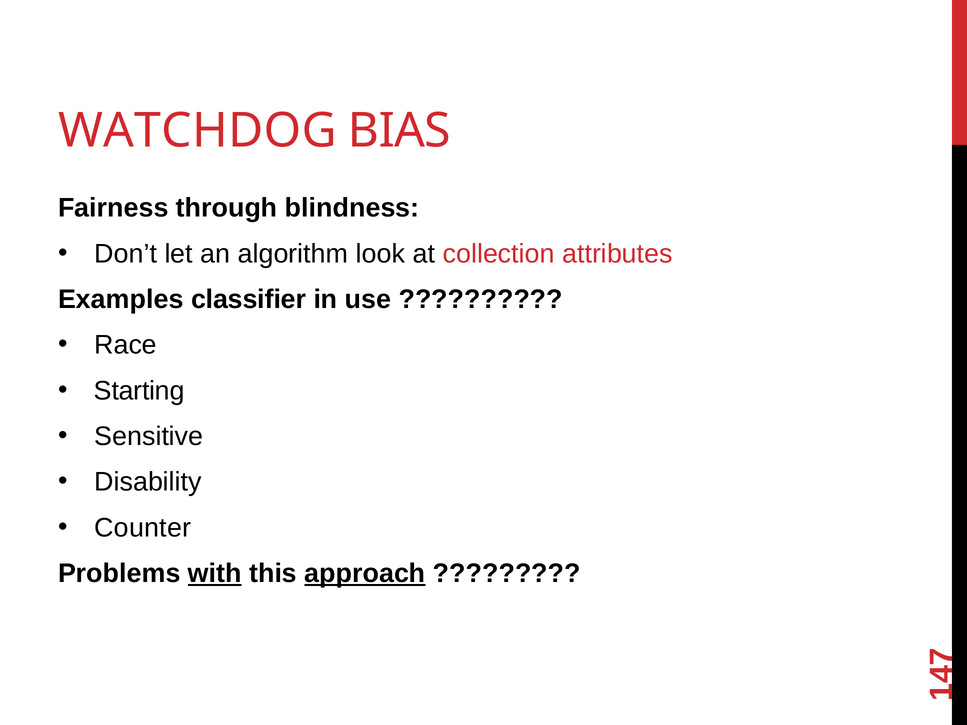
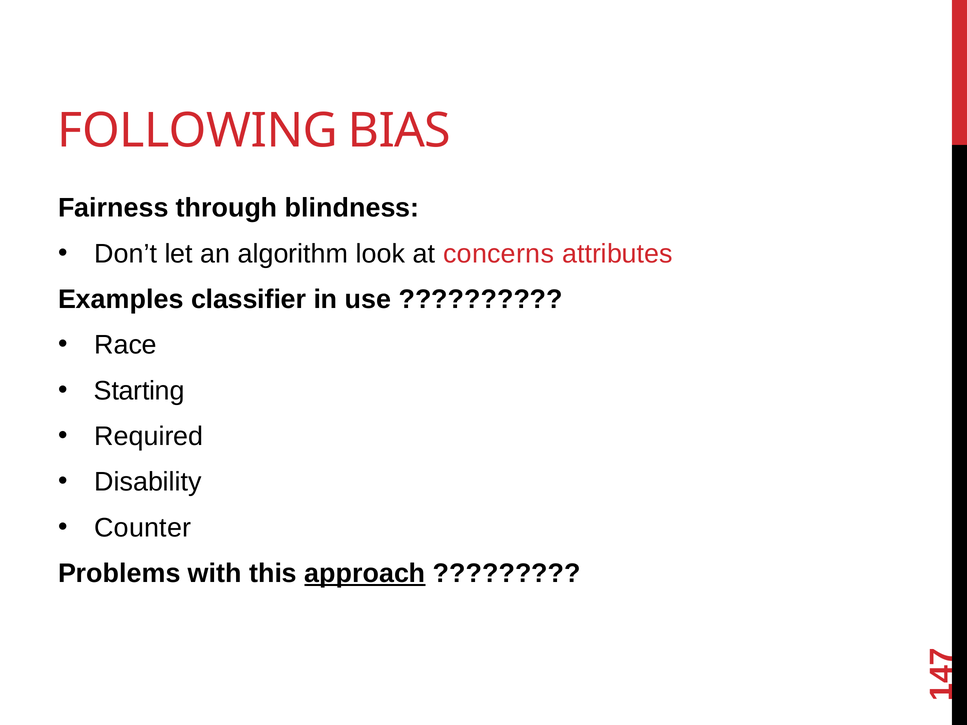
WATCHDOG: WATCHDOG -> FOLLOWING (198, 131)
collection: collection -> concerns (499, 254)
Sensitive: Sensitive -> Required (149, 437)
with underline: present -> none (215, 574)
